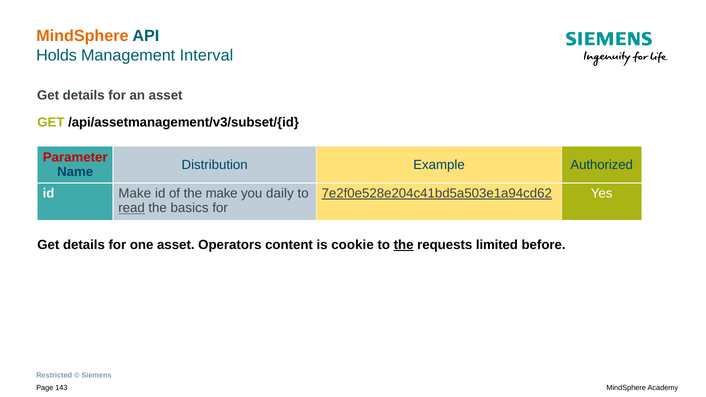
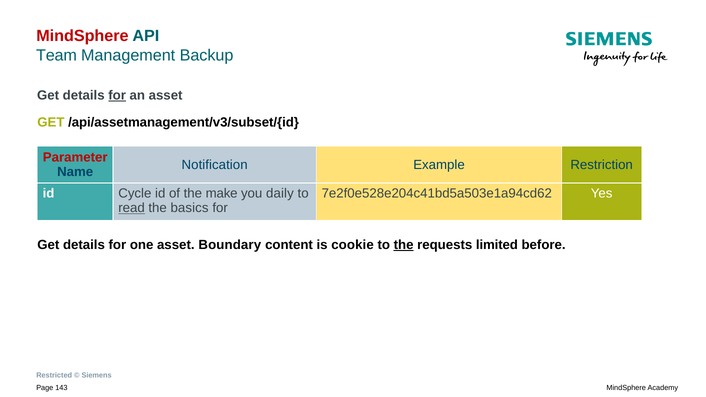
MindSphere colour: orange -> red (82, 36)
Holds: Holds -> Team (56, 55)
Interval: Interval -> Backup (207, 55)
for underline: none -> present (117, 95)
Distribution: Distribution -> Notification (215, 165)
Authorized: Authorized -> Restriction (602, 165)
id Make: Make -> Cycle (135, 193)
7e2f0e528e204c41bd5a503e1a94cd62 underline: present -> none (437, 193)
Operators: Operators -> Boundary (230, 245)
